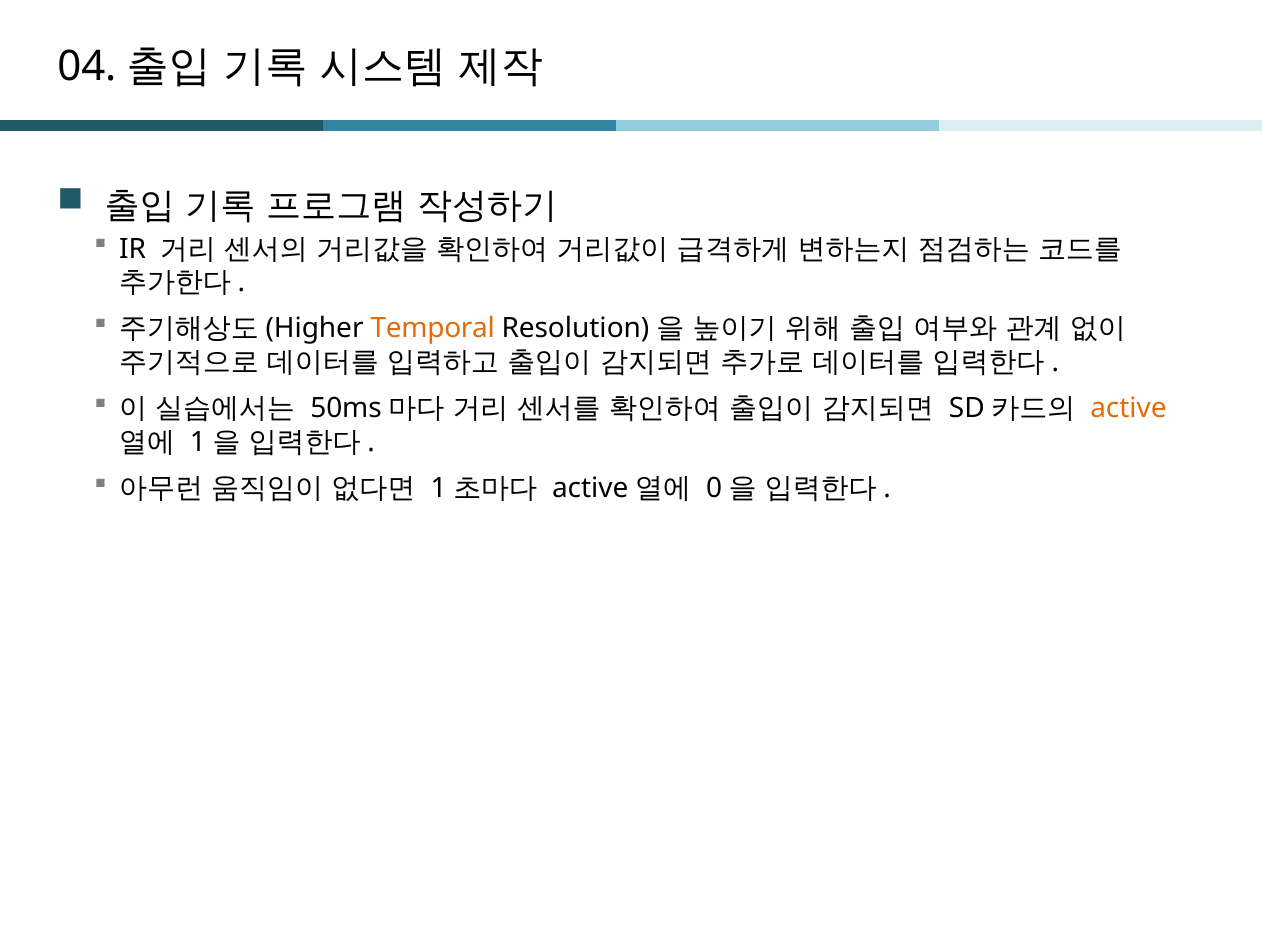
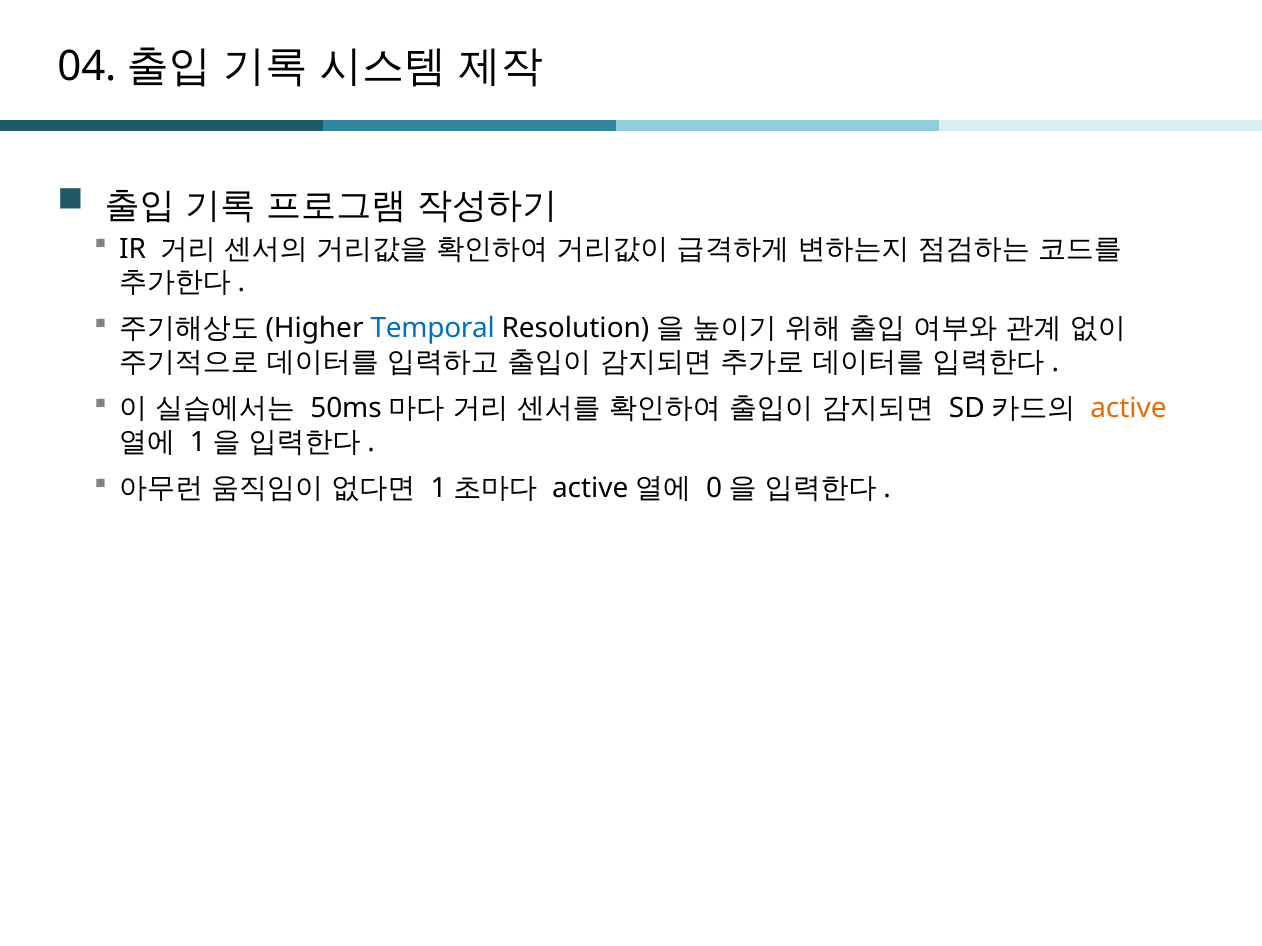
Temporal colour: orange -> blue (433, 329)
